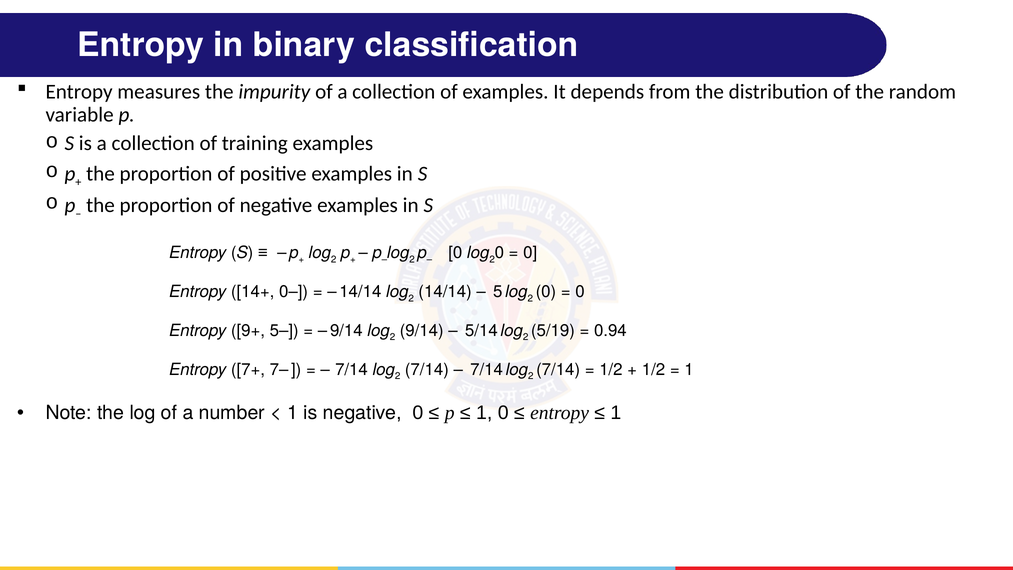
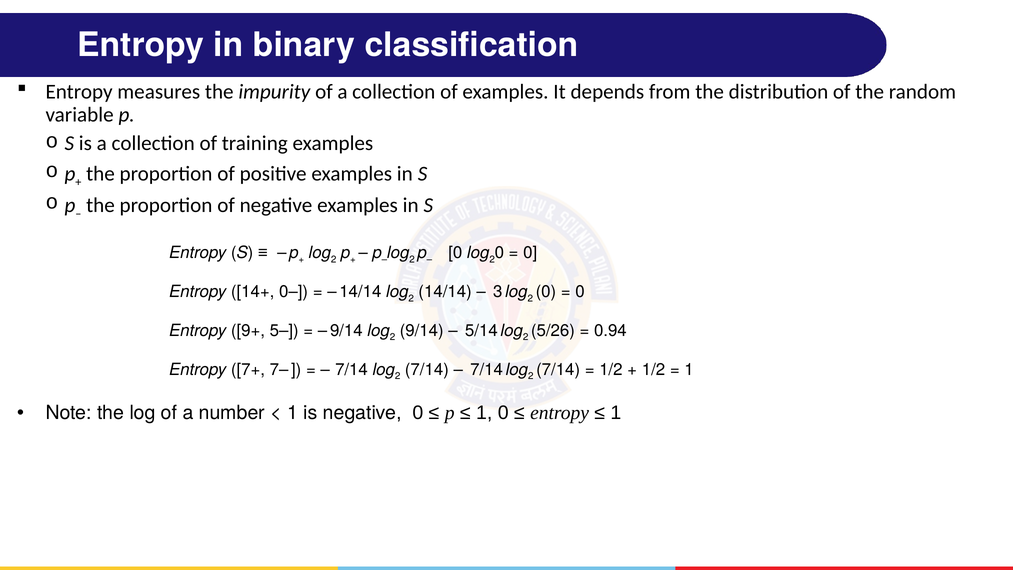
5: 5 -> 3 (498, 292)
5/19: 5/19 -> 5/26 (553, 331)
